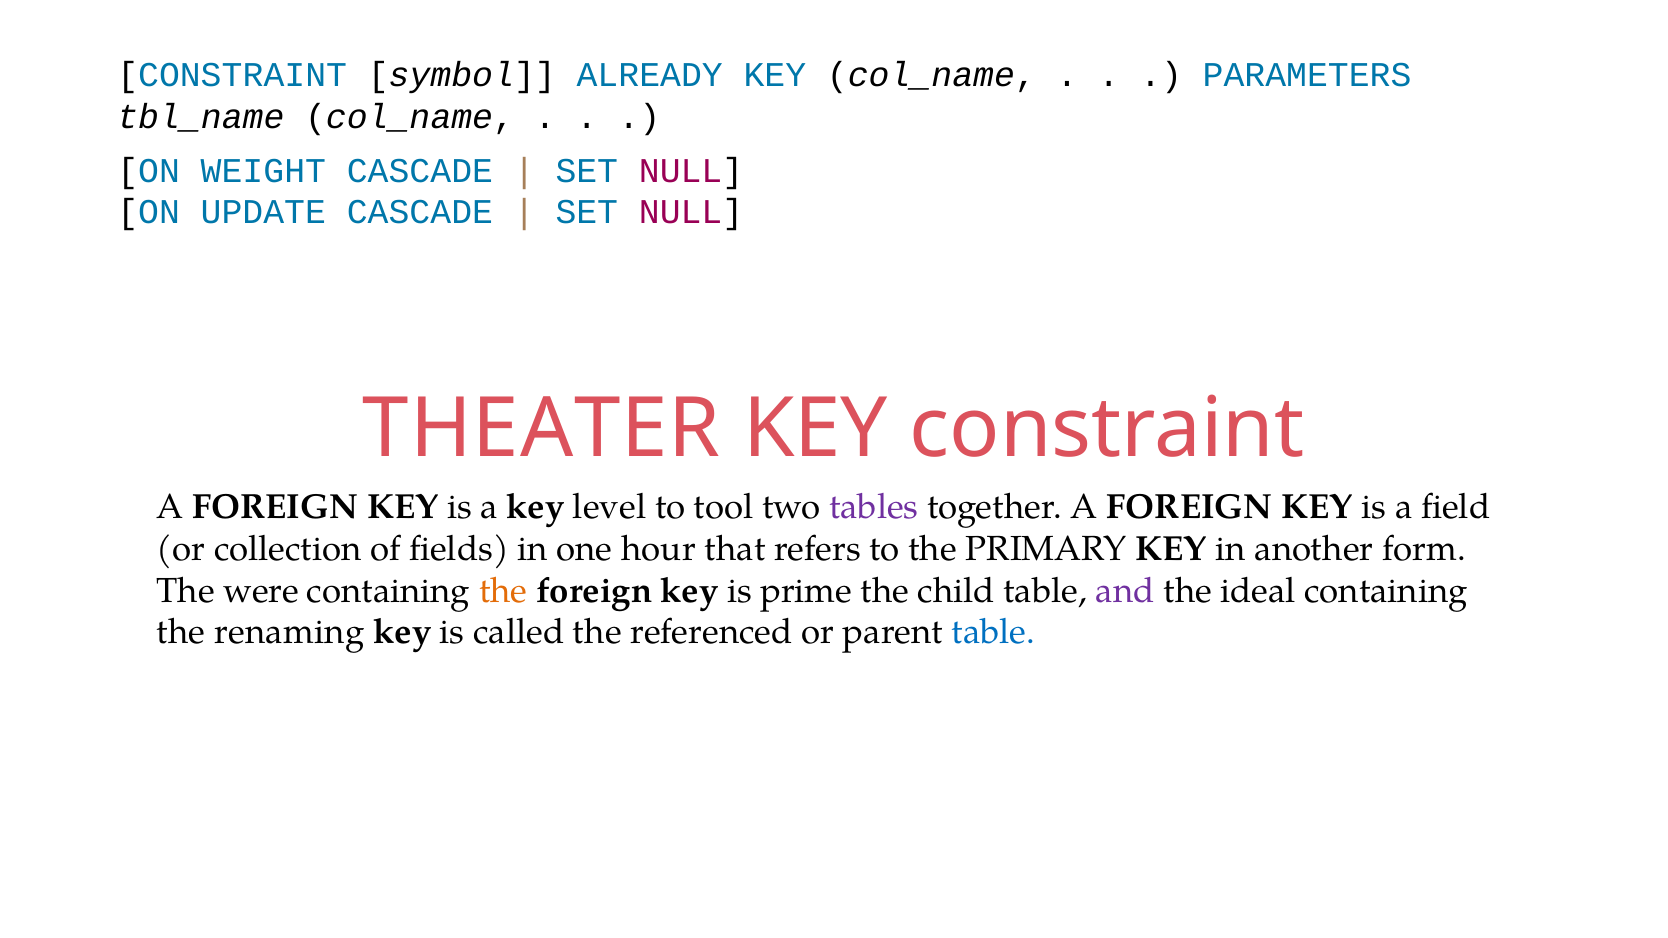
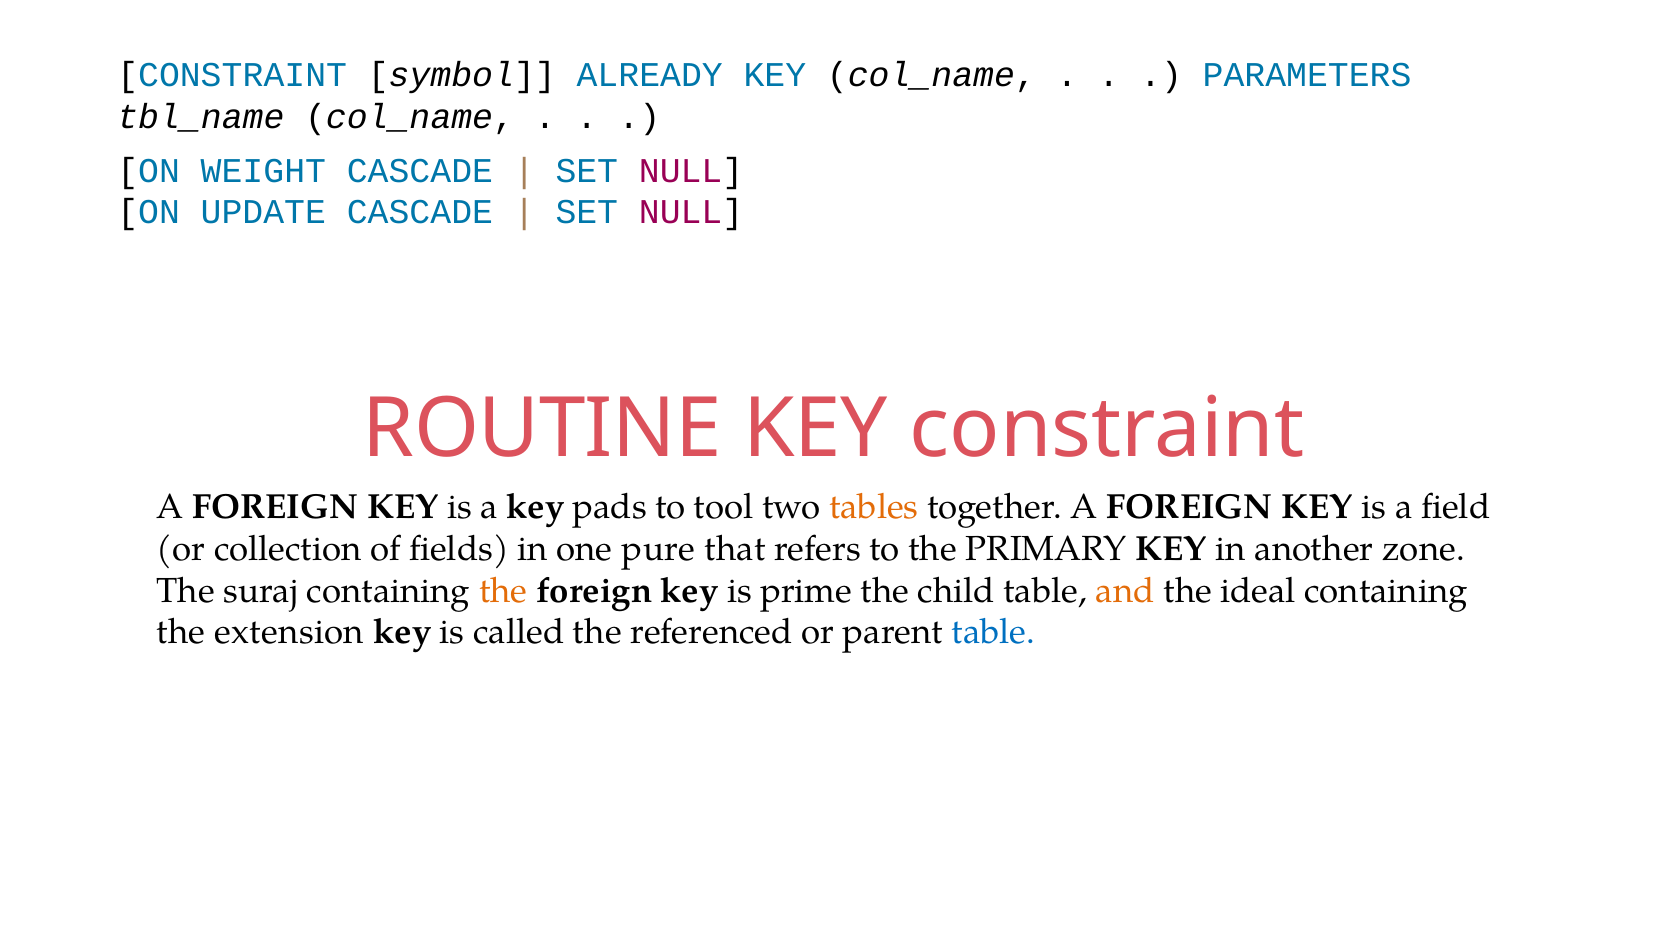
THEATER: THEATER -> ROUTINE (542, 429)
level: level -> pads (610, 507)
tables colour: purple -> orange (874, 507)
hour: hour -> pure (658, 549)
form: form -> zone (1424, 549)
were: were -> suraj (261, 591)
and colour: purple -> orange (1125, 591)
renaming: renaming -> extension (289, 633)
